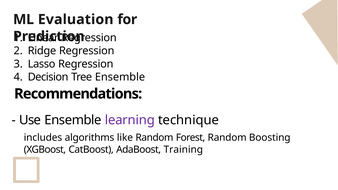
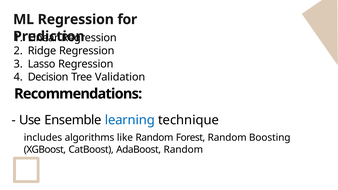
ML Evaluation: Evaluation -> Regression (76, 19)
Tree Ensemble: Ensemble -> Validation (120, 77)
learning colour: purple -> blue (130, 120)
AdaBoost Training: Training -> Random (183, 150)
